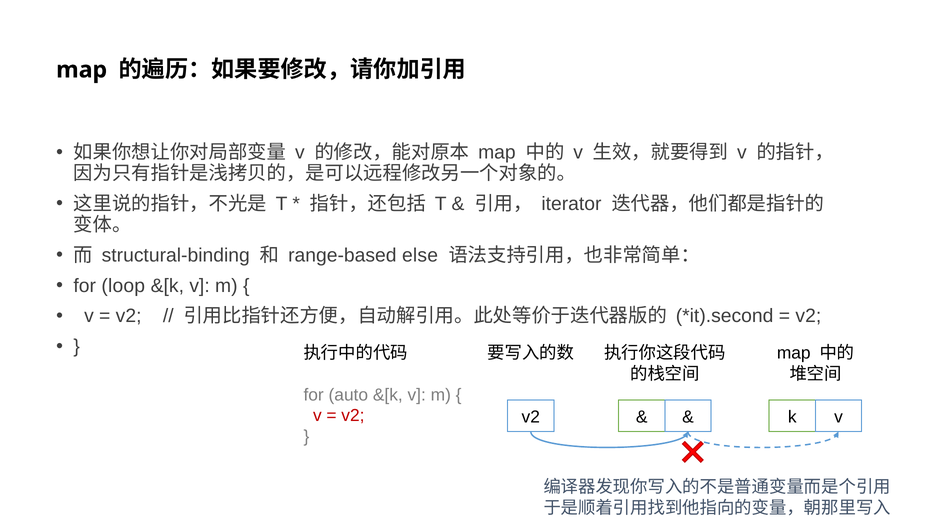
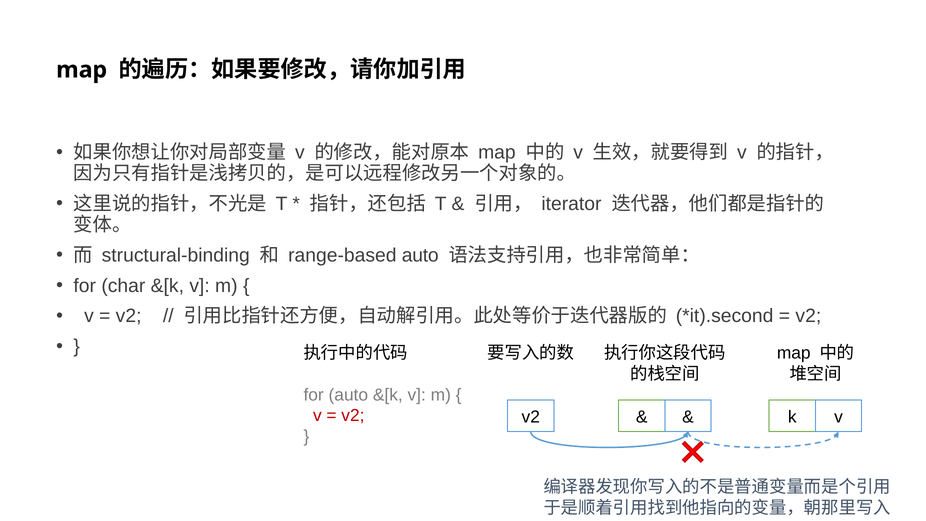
range-based else: else -> auto (420, 255)
loop: loop -> char (123, 286)
